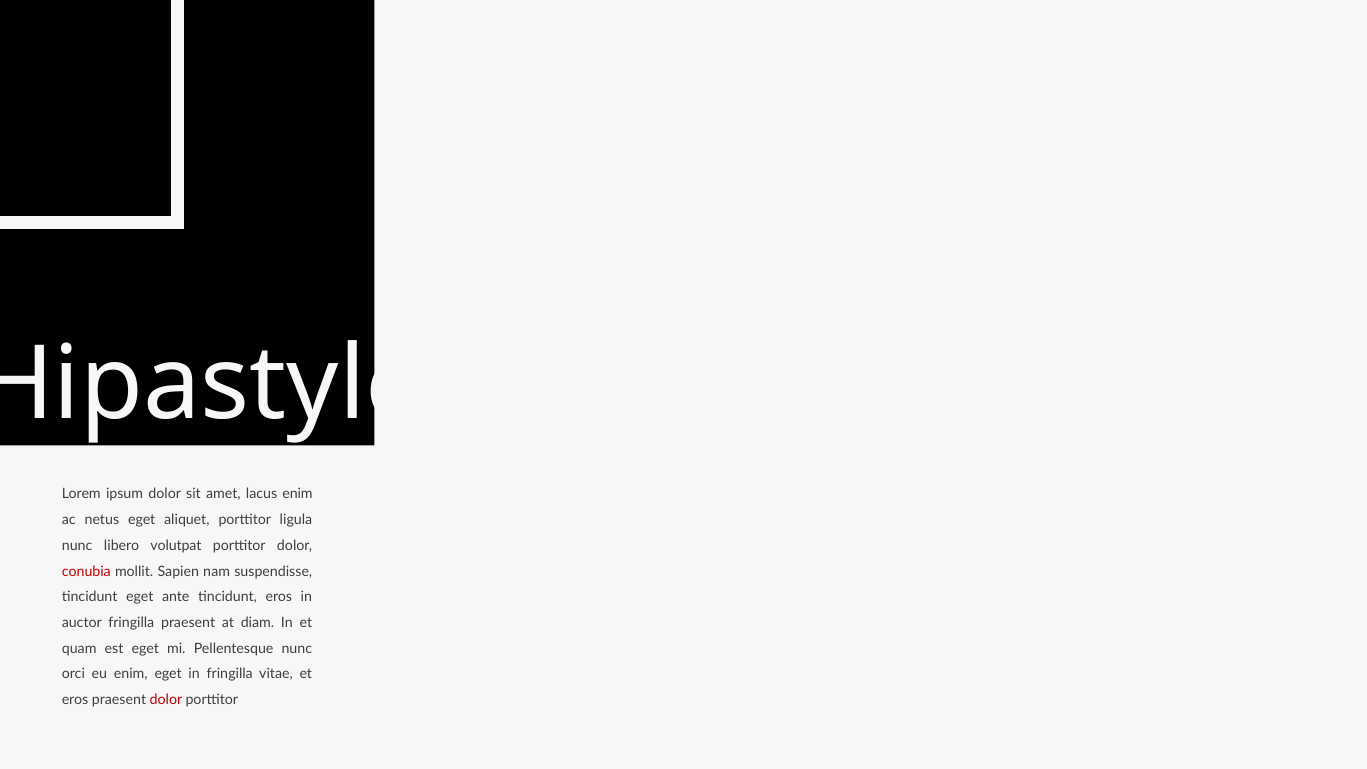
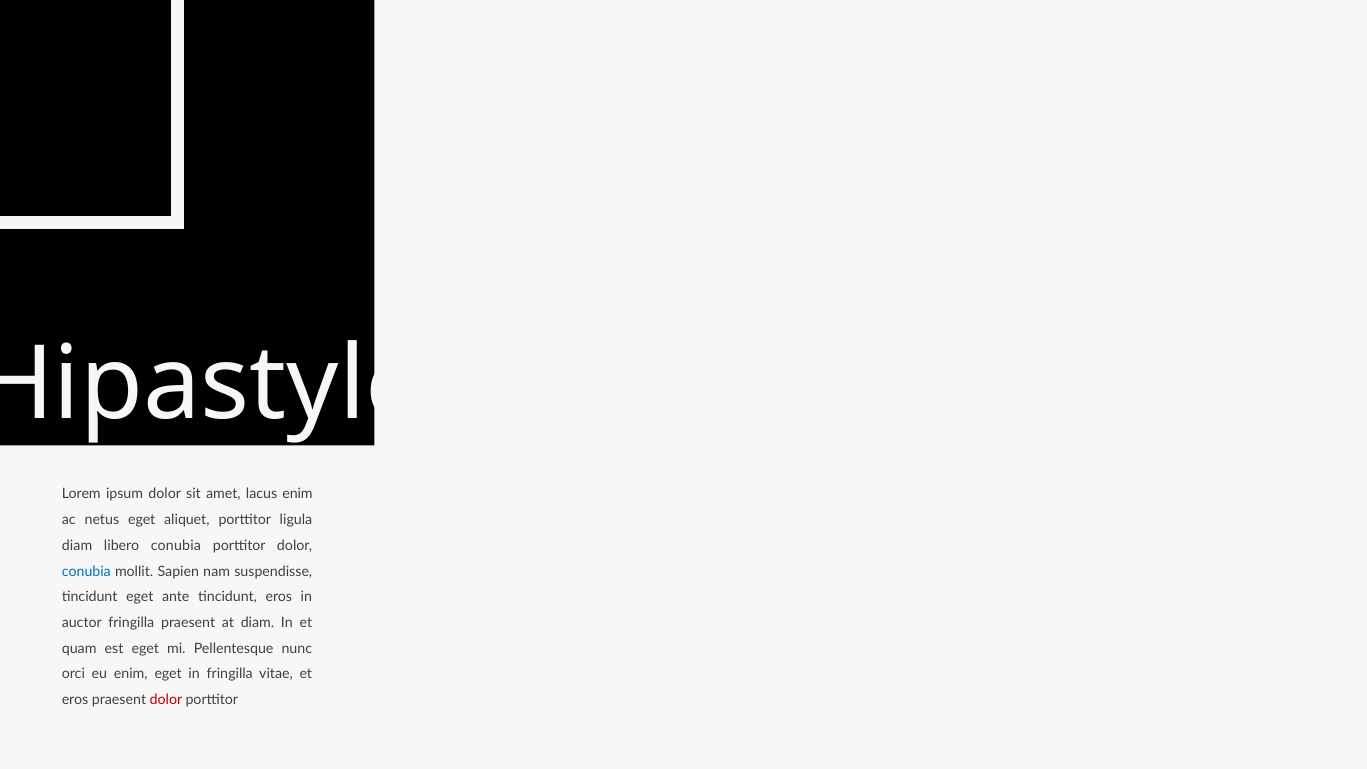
nunc: nunc -> diam (77, 546)
libero volutpat: volutpat -> conubia (176, 546)
conubia colour: red -> blue (86, 571)
